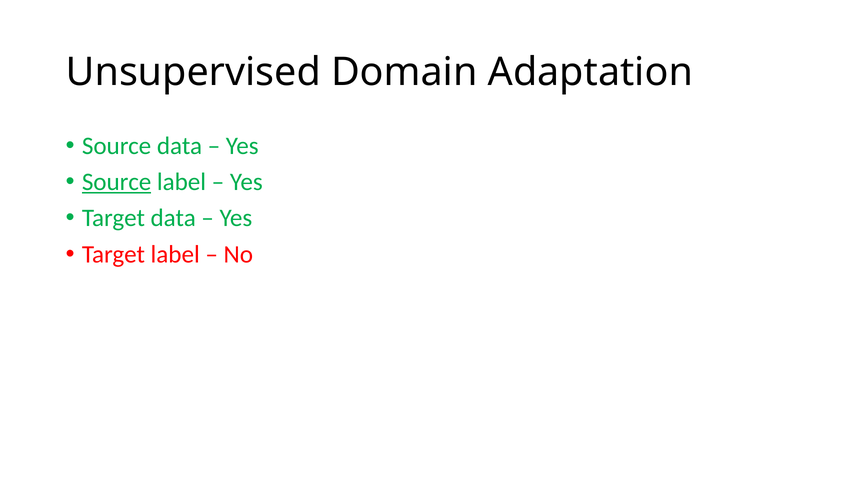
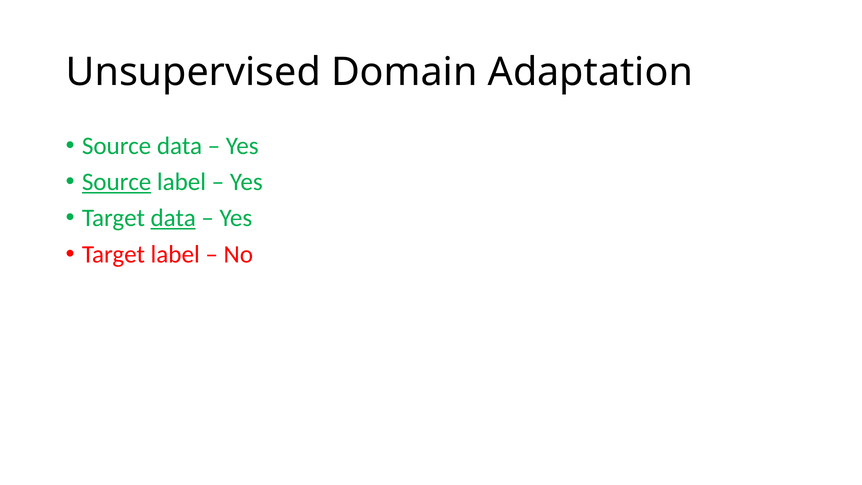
data underline: none -> present (173, 218)
